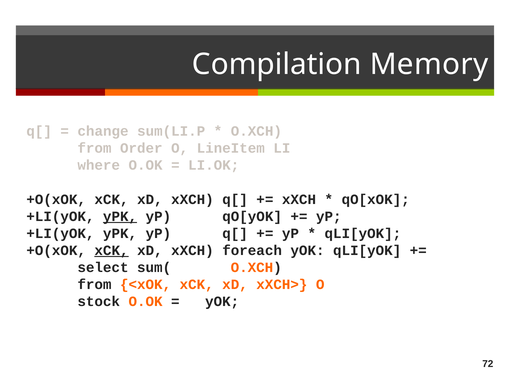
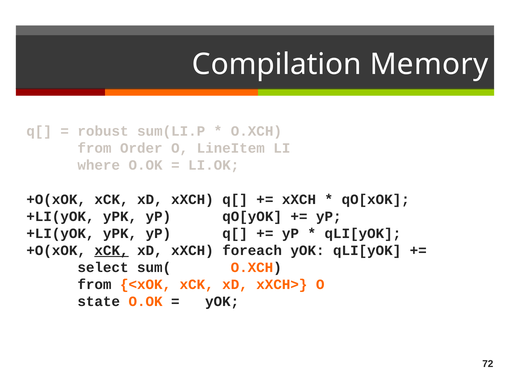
change: change -> robust (103, 131)
yPK underline: present -> none (120, 216)
stock: stock -> state (99, 301)
